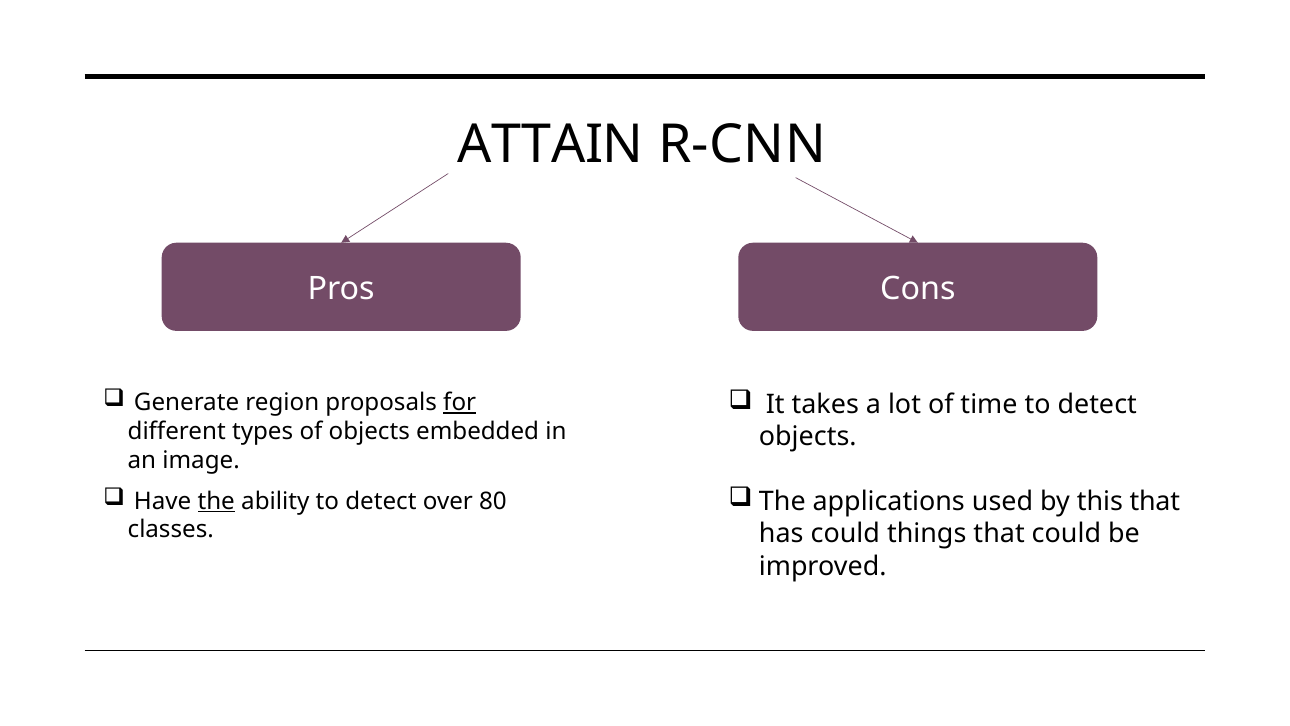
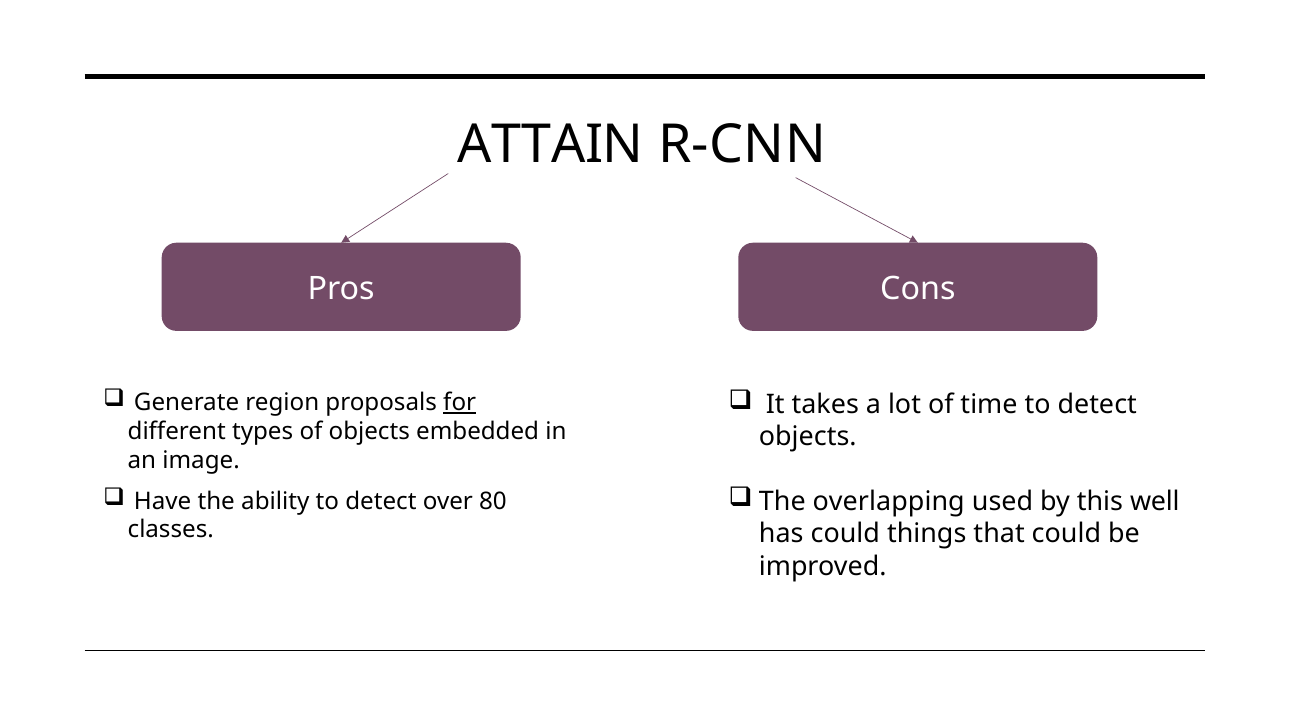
applications: applications -> overlapping (889, 501)
this that: that -> well (1155, 501)
the underline: present -> none (216, 501)
